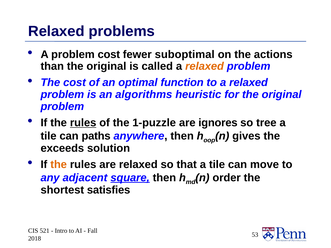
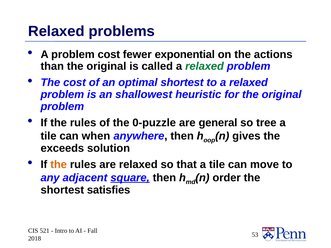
suboptimal: suboptimal -> exponential (185, 54)
relaxed colour: orange -> green (205, 66)
optimal function: function -> shortest (182, 83)
algorithms: algorithms -> shallowest (144, 95)
rules underline: present -> none (83, 123)
1-puzzle: 1-puzzle -> 0-puzzle (154, 123)
ignores: ignores -> general (218, 123)
paths: paths -> when (96, 136)
